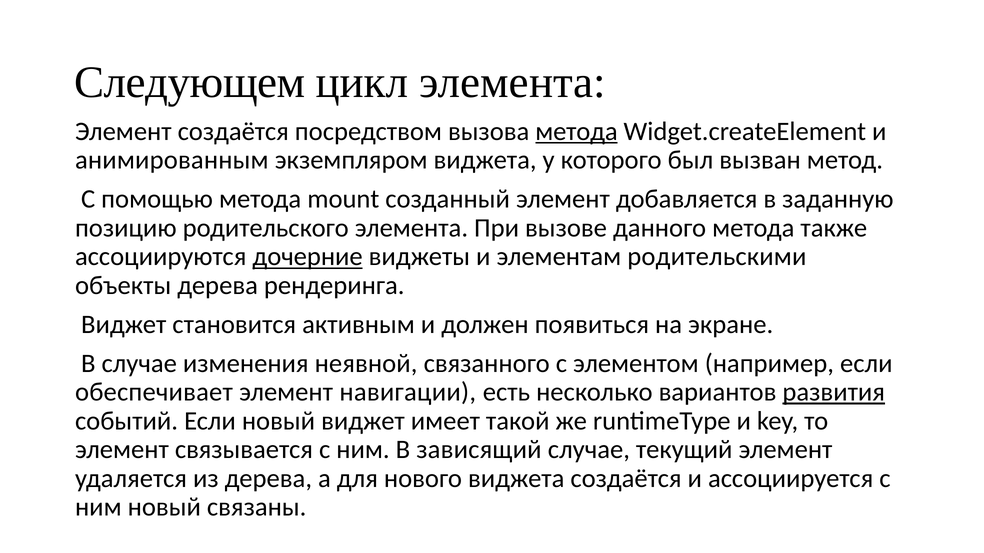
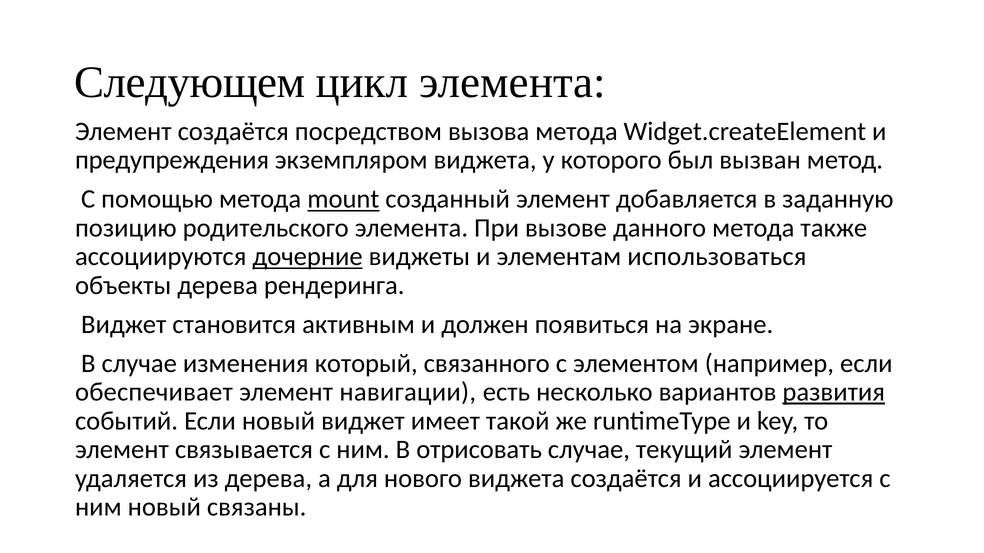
метода underline: present -> none (577, 132)
анимированным: анимированным -> предупреждения (172, 160)
mount underline: none -> present (343, 199)
родительскими: родительскими -> использоваться (717, 257)
неявной: неявной -> который (366, 364)
зависящий: зависящий -> отрисовать (479, 450)
